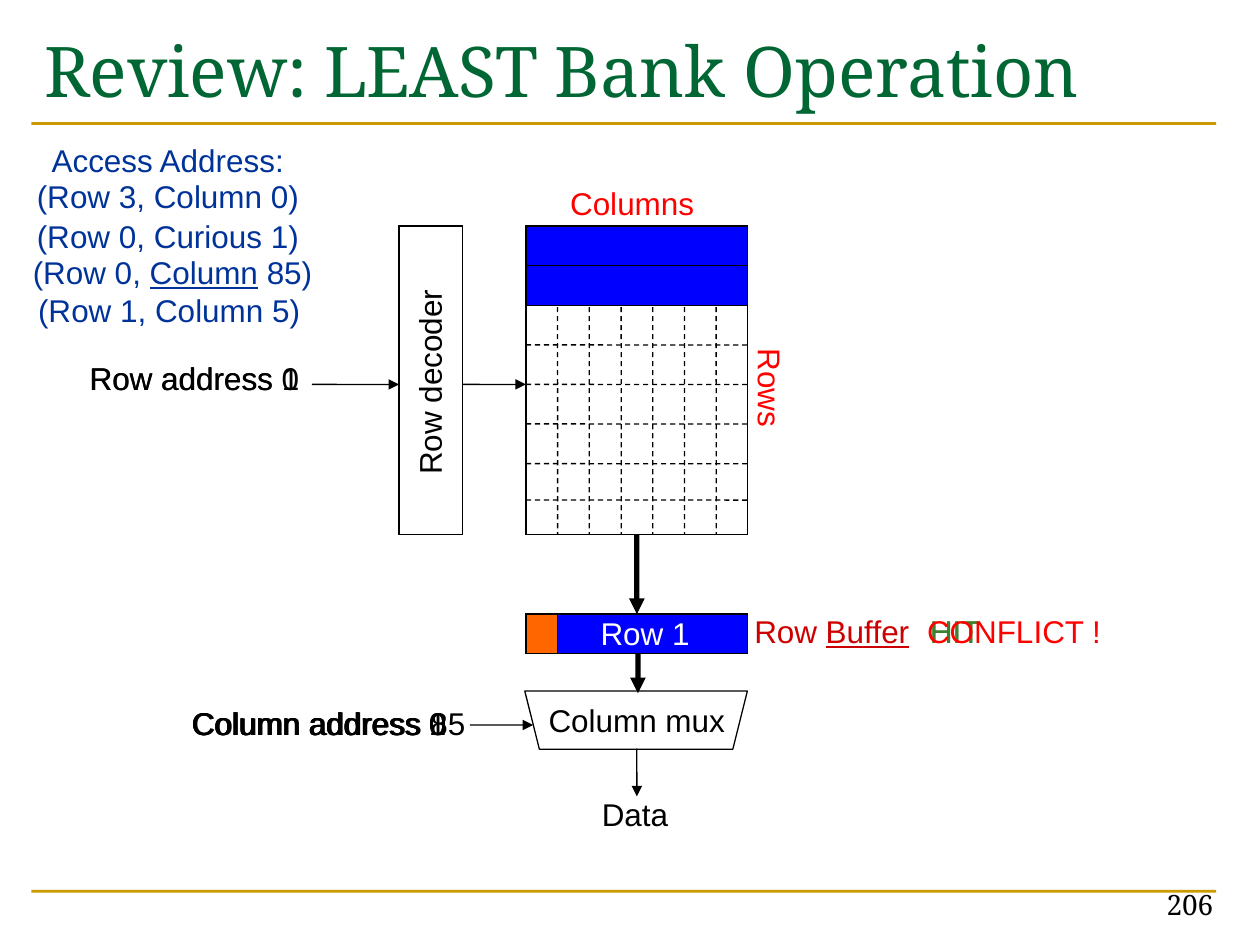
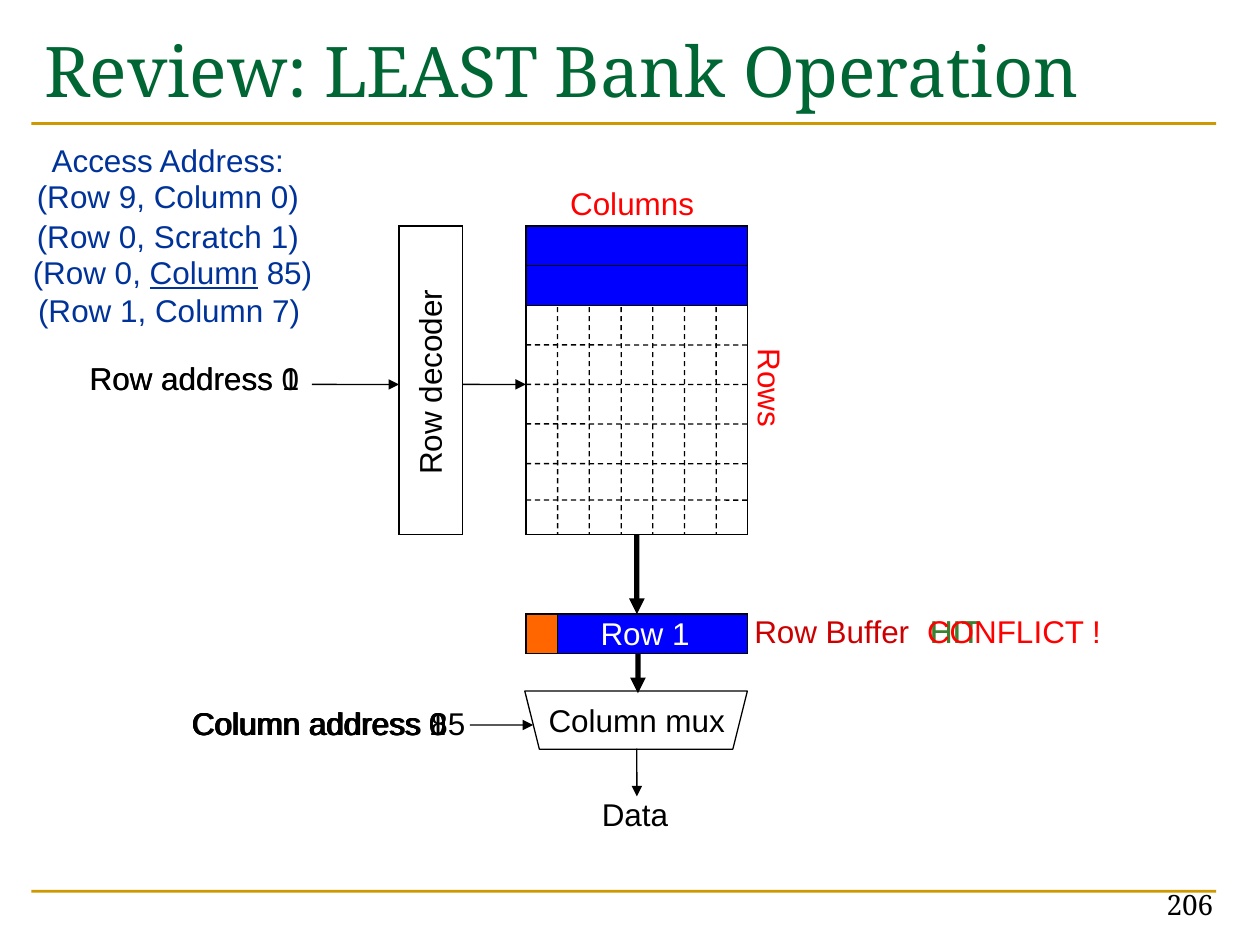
3: 3 -> 9 (132, 198)
Curious: Curious -> Scratch (208, 238)
5: 5 -> 7 (286, 312)
Buffer underline: present -> none (867, 634)
